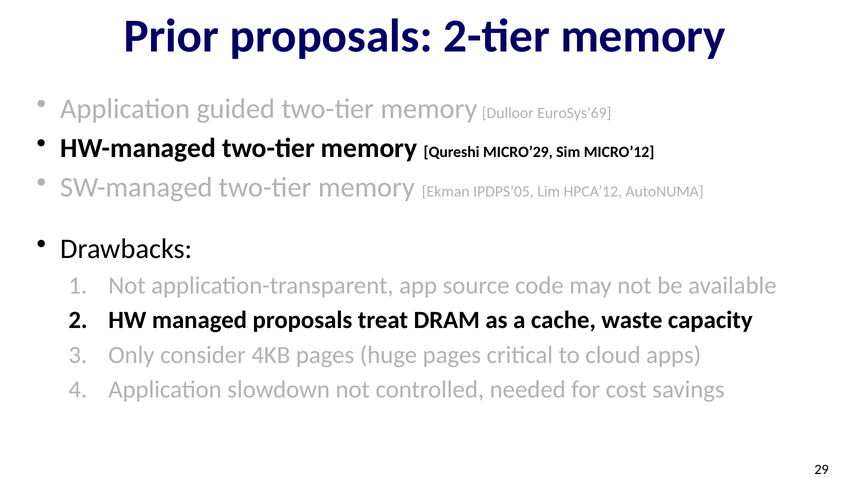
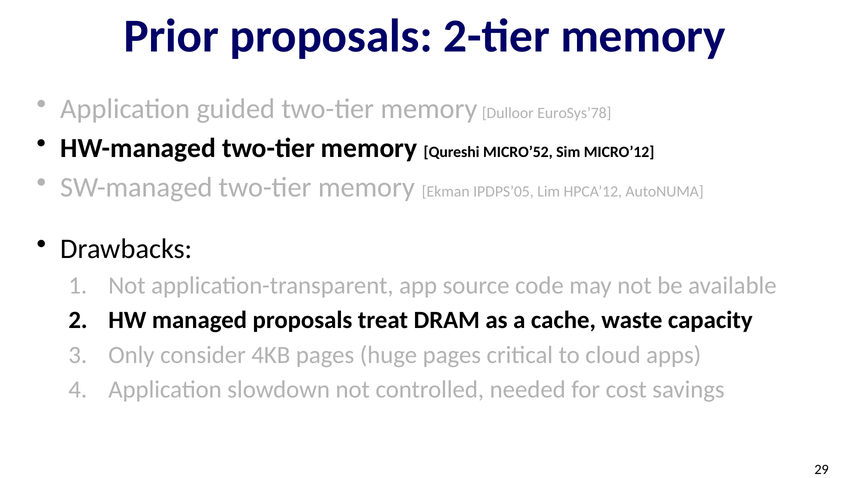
EuroSys’69: EuroSys’69 -> EuroSys’78 (574, 113)
MICRO’29: MICRO’29 -> MICRO’52 (518, 152)
